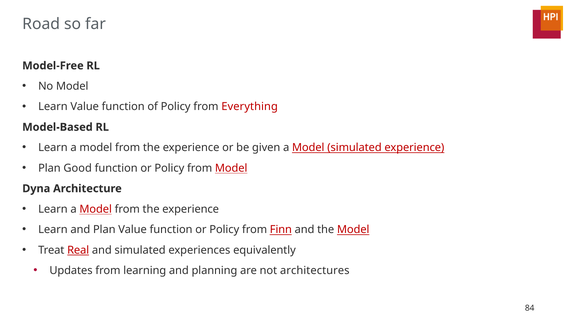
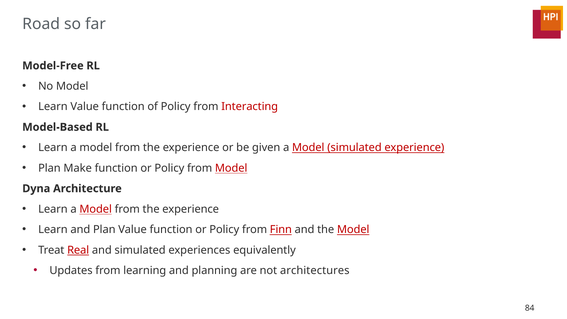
Everything: Everything -> Interacting (250, 107)
Good: Good -> Make (78, 168)
